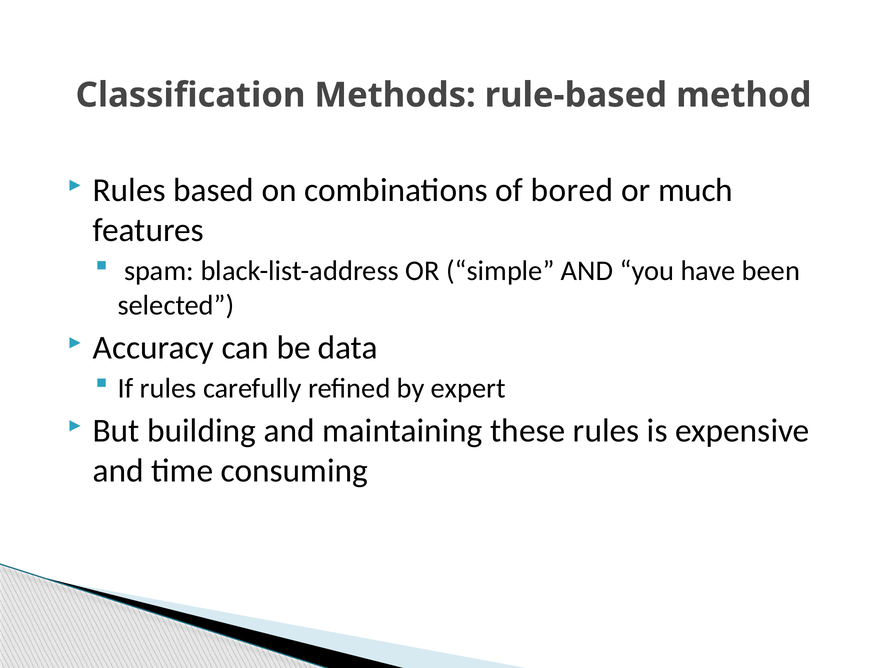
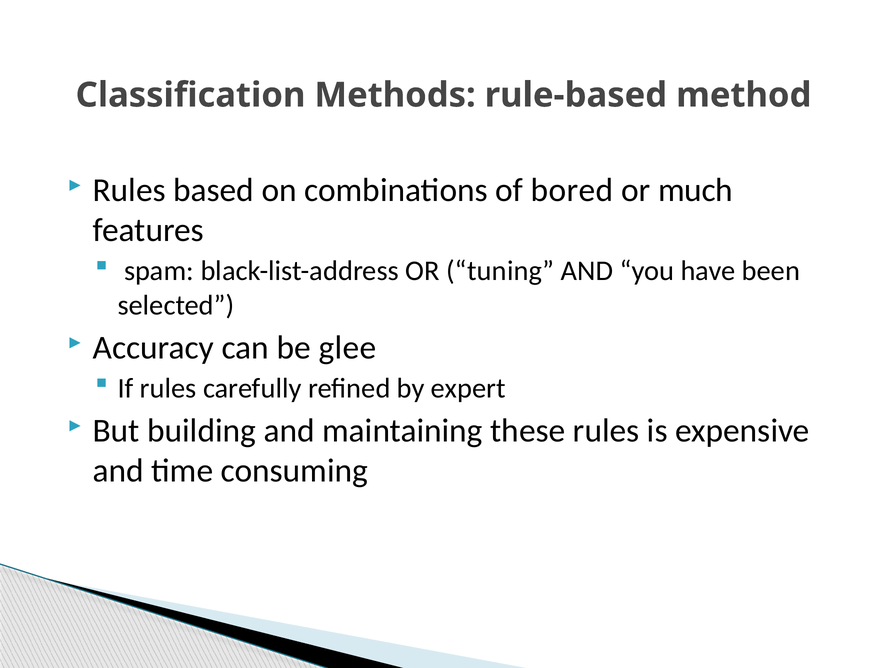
simple: simple -> tuning (500, 271)
data: data -> glee (347, 348)
